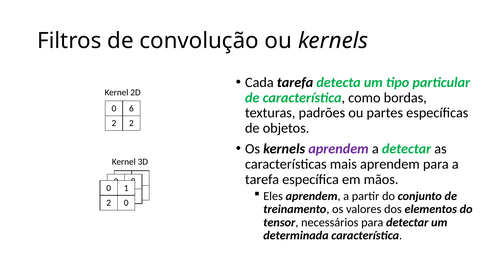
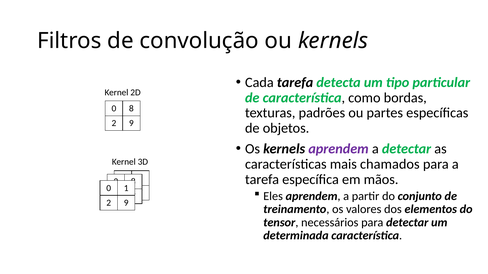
0 6: 6 -> 8 (131, 109)
2: 2 -> 9 (131, 123)
mais aprendem: aprendem -> chamados (390, 164)
0: 0 -> 9 (126, 203)
